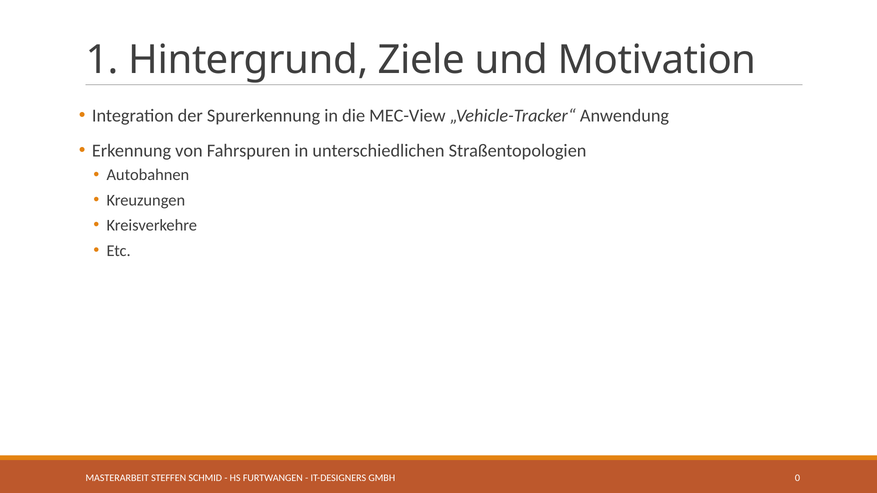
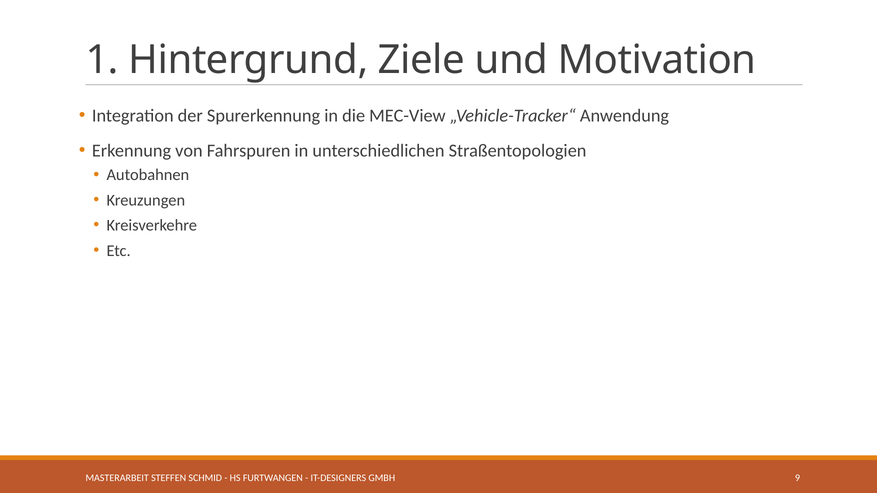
0: 0 -> 9 (797, 478)
